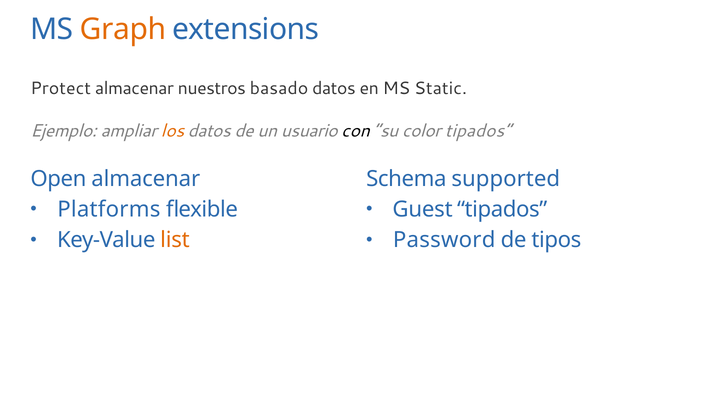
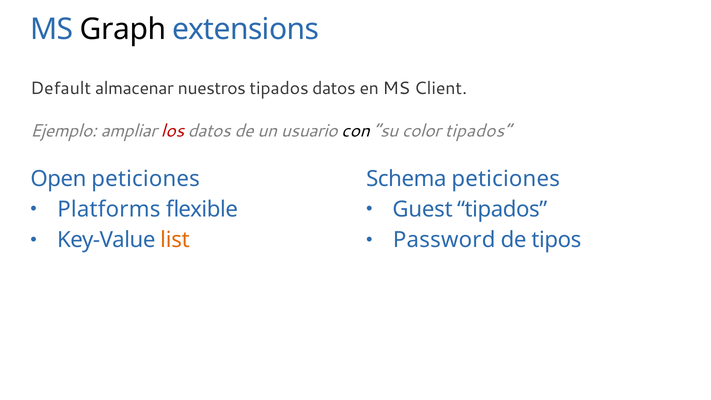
Graph colour: orange -> black (123, 29)
Protect: Protect -> Default (61, 88)
nuestros basado: basado -> tipados (279, 88)
Static: Static -> Client (441, 88)
los colour: orange -> red (172, 131)
Open almacenar: almacenar -> peticiones (146, 179)
Schema supported: supported -> peticiones (506, 179)
